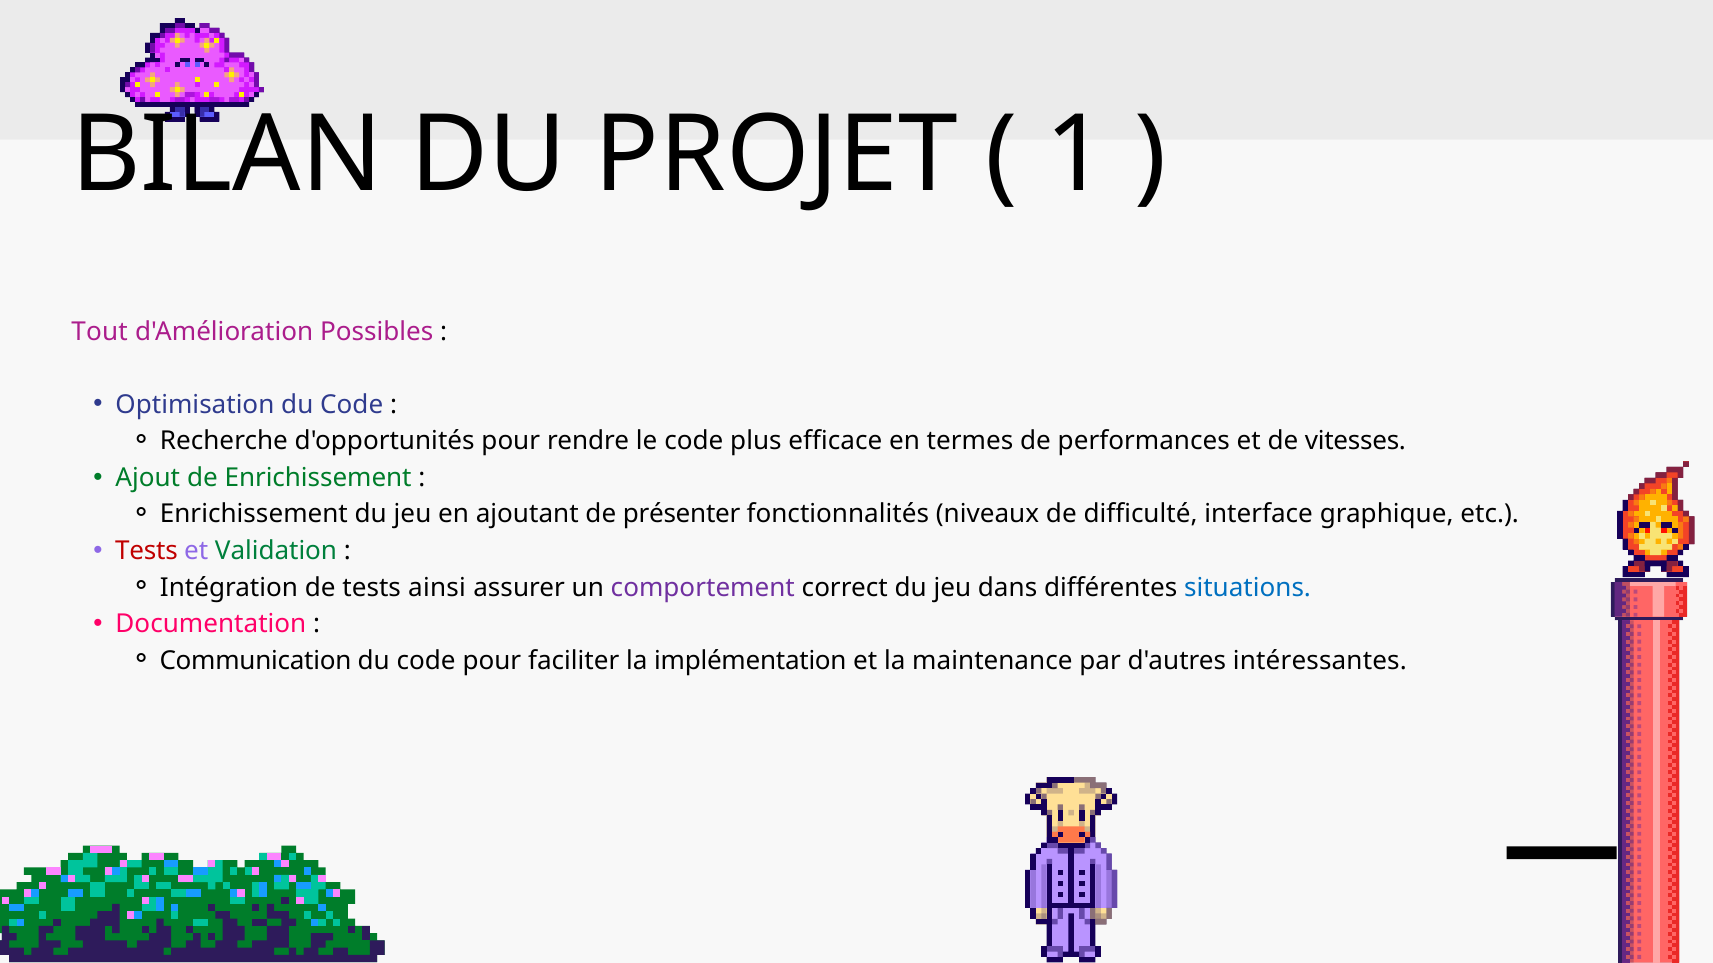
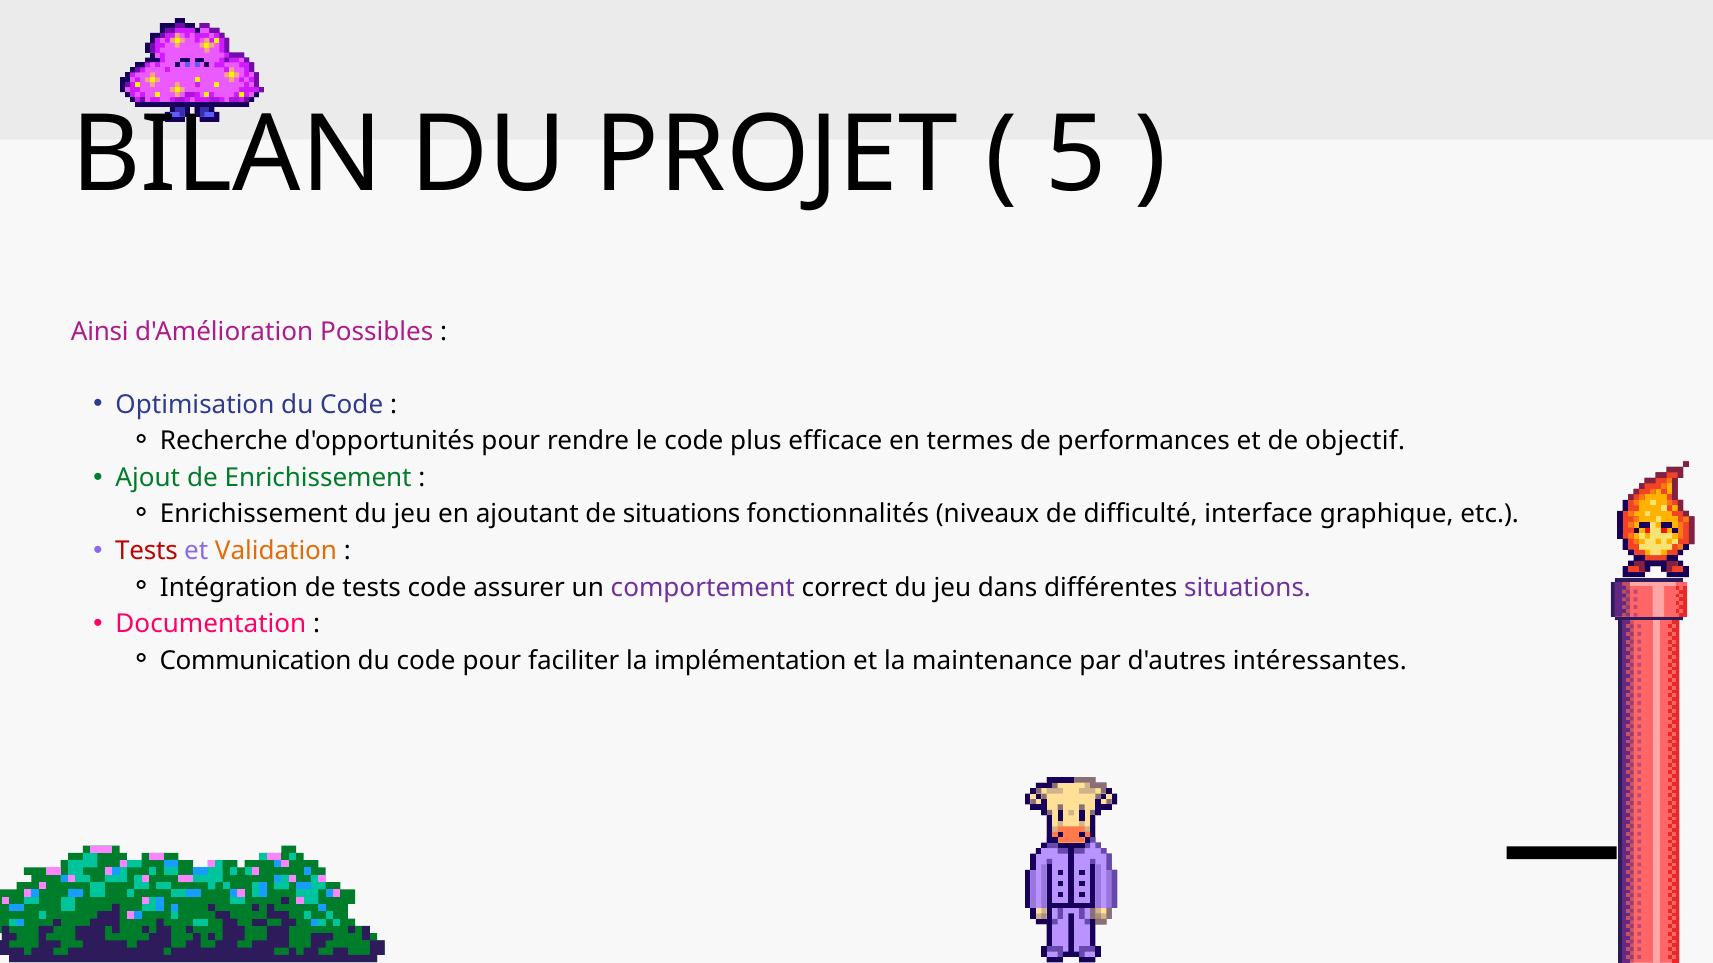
1: 1 -> 5 (1076, 155)
Tout: Tout -> Ainsi (100, 332)
vitesses: vitesses -> objectif (1355, 441)
de présenter: présenter -> situations (682, 515)
Validation colour: green -> orange (276, 551)
tests ainsi: ainsi -> code (437, 588)
situations colour: blue -> purple (1248, 588)
